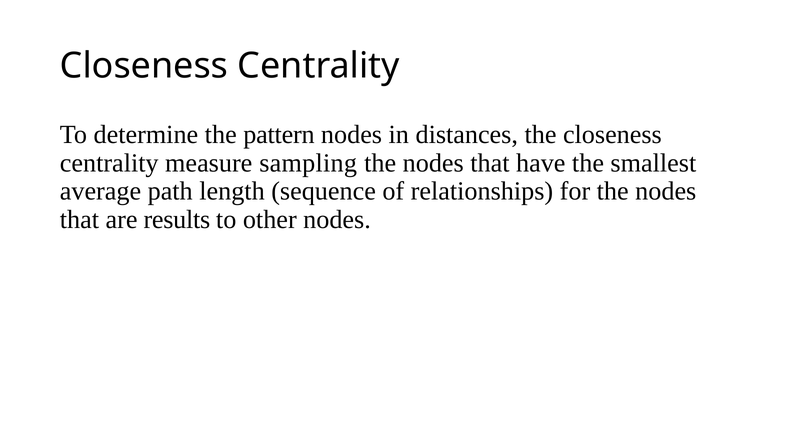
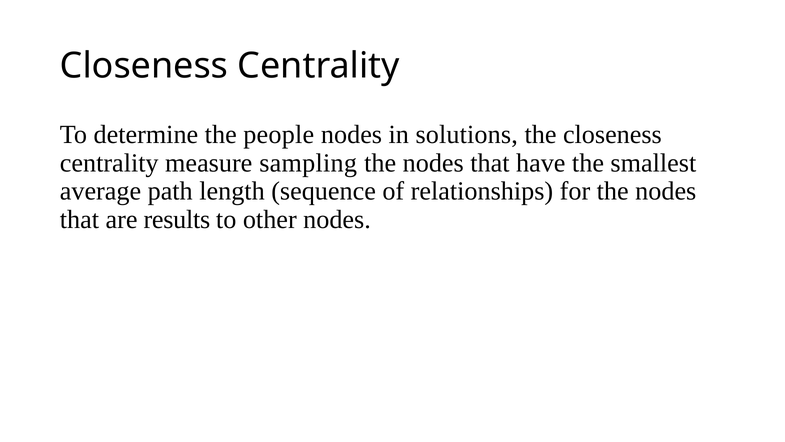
pattern: pattern -> people (279, 134)
distances: distances -> solutions (467, 134)
